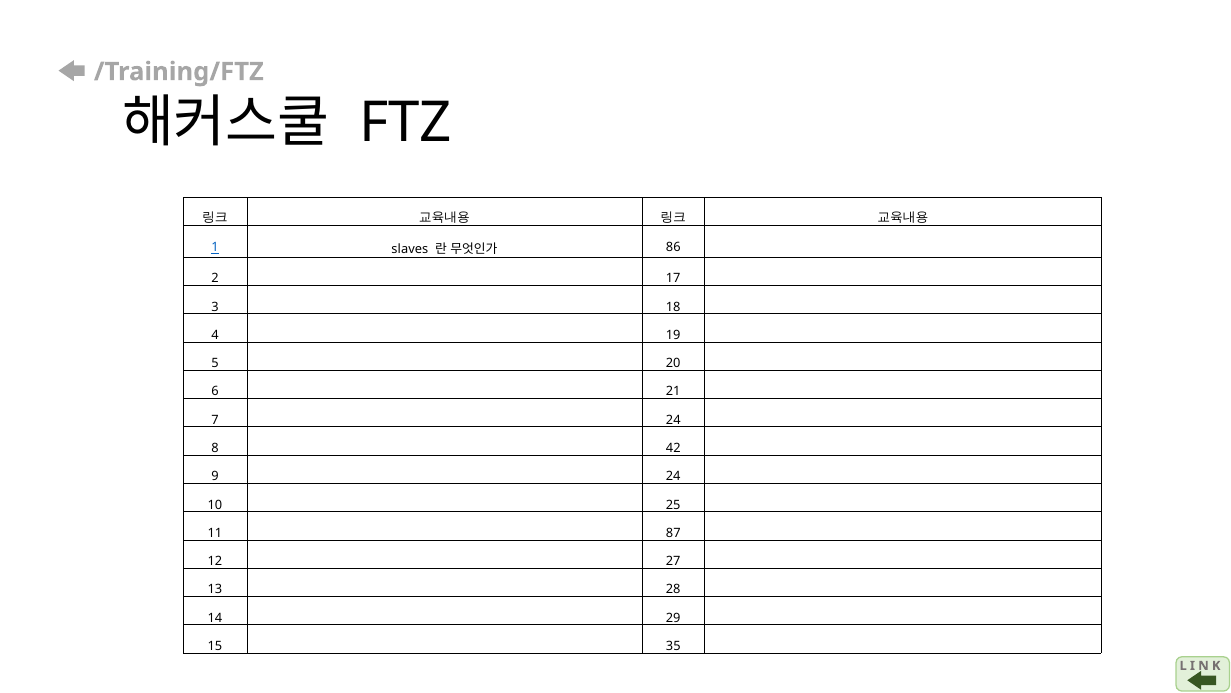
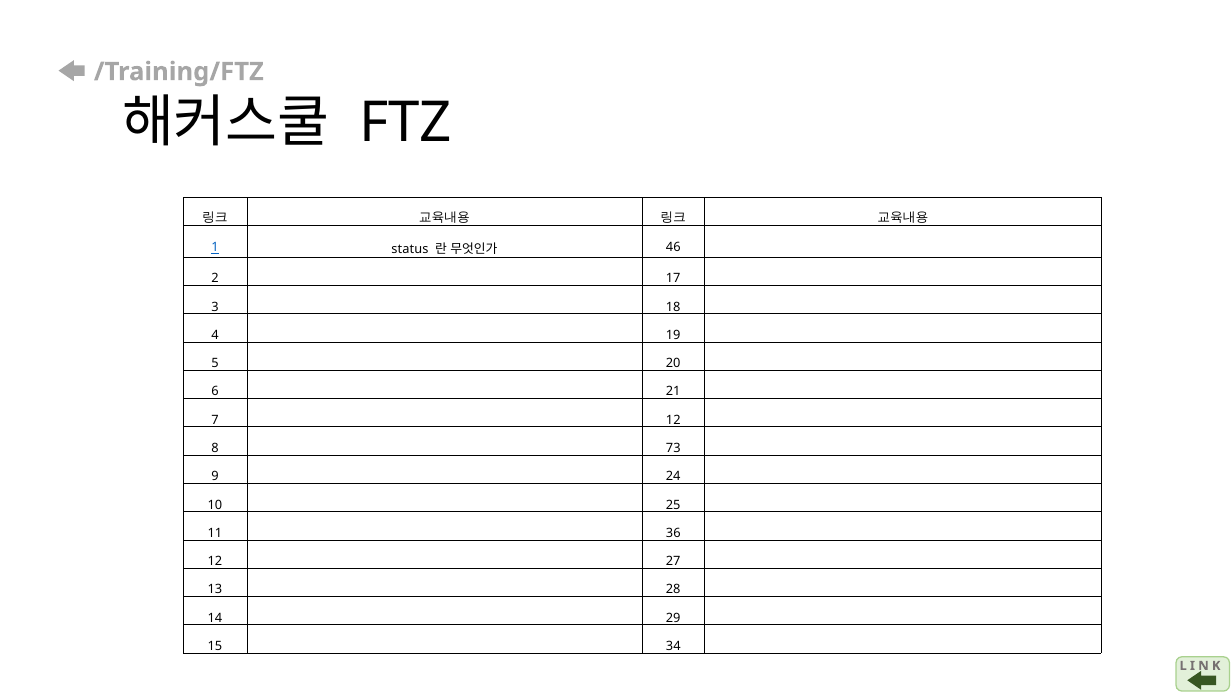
slaves: slaves -> status (410, 249)
86: 86 -> 46 (673, 247)
7 24: 24 -> 12 (673, 420)
42: 42 -> 73 (673, 448)
87: 87 -> 36 (673, 533)
35: 35 -> 34 (673, 646)
